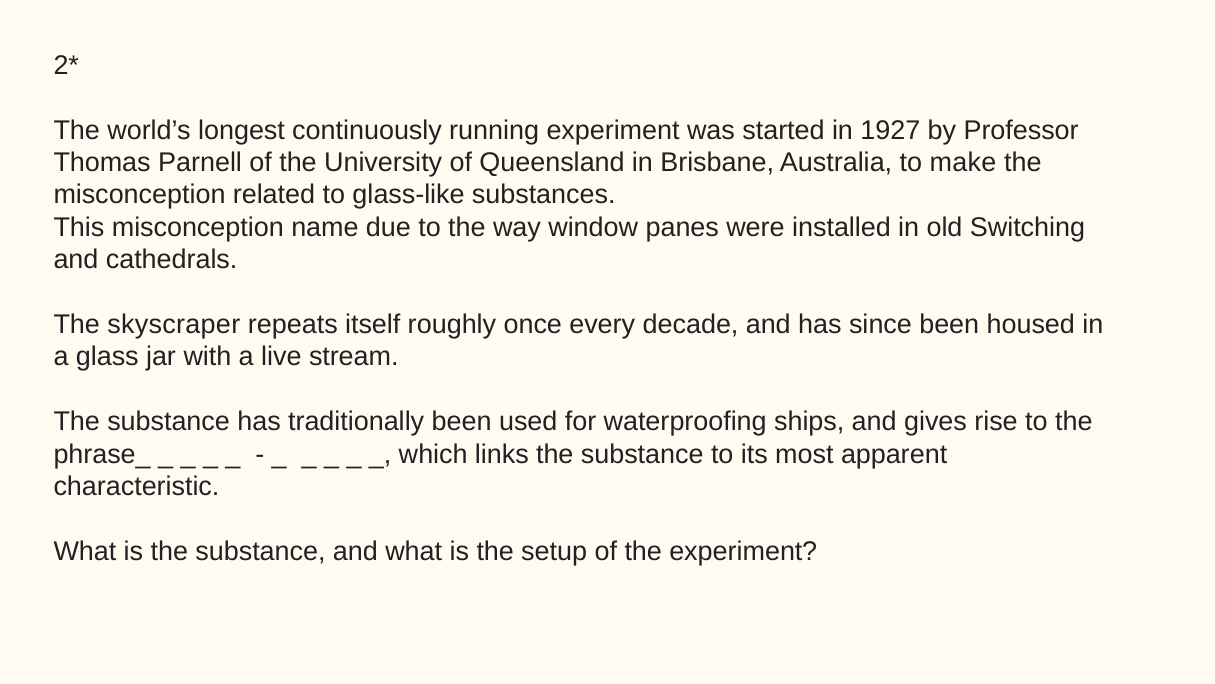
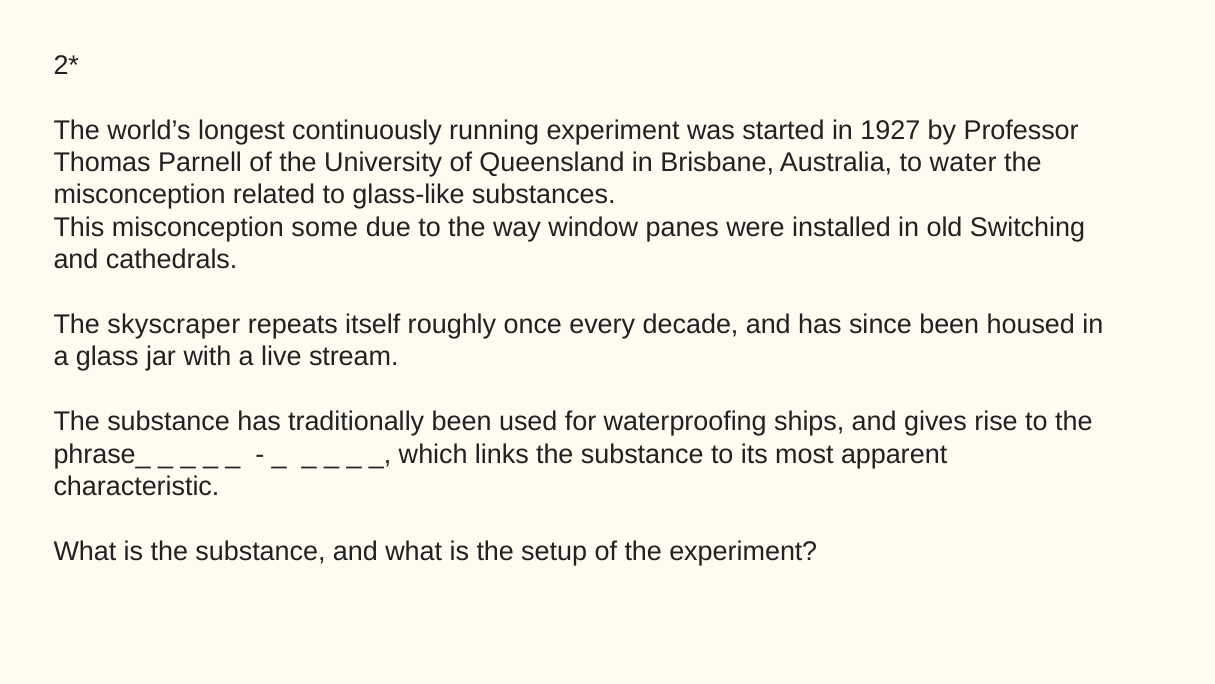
make: make -> water (963, 162)
name: name -> some (325, 227)
